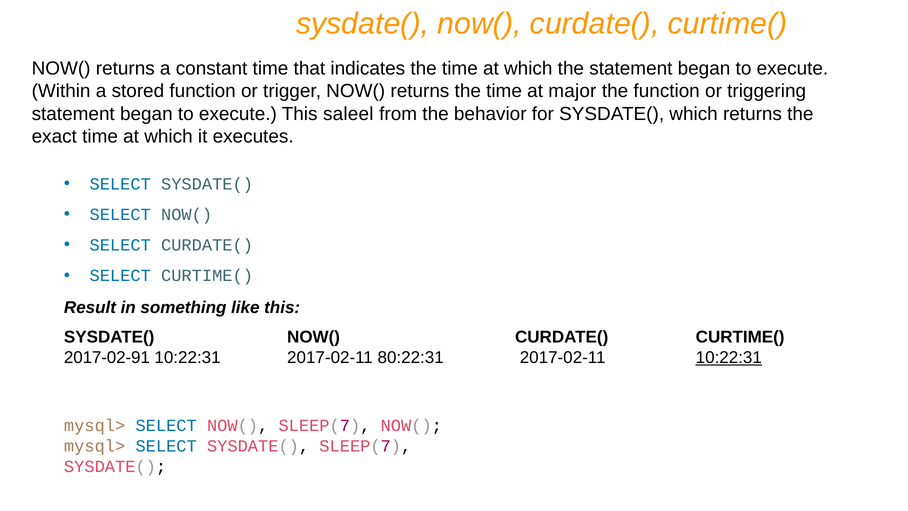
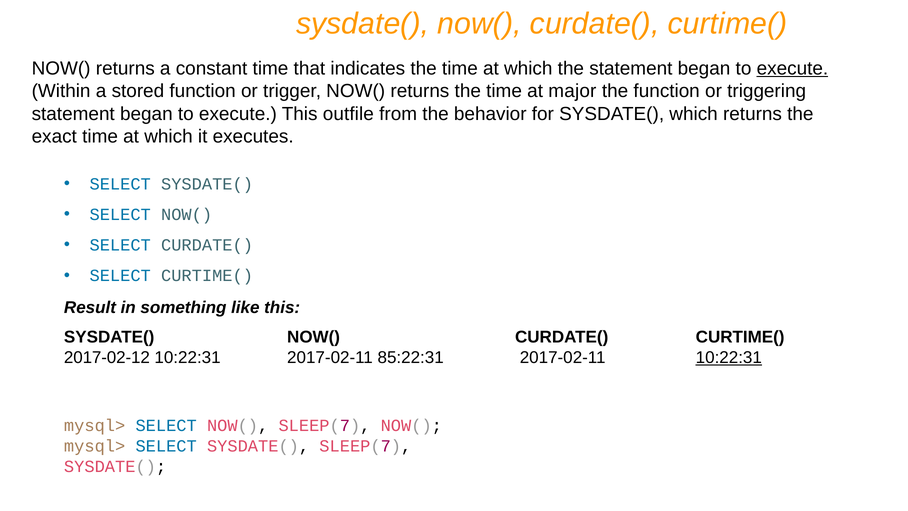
execute underline: none -> present (792, 68)
saleel: saleel -> outfile (348, 114)
2017-02-91: 2017-02-91 -> 2017-02-12 (107, 358)
80:22:31: 80:22:31 -> 85:22:31 (411, 358)
